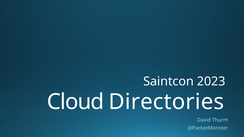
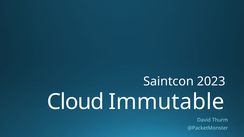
Directories: Directories -> Immutable (166, 102)
